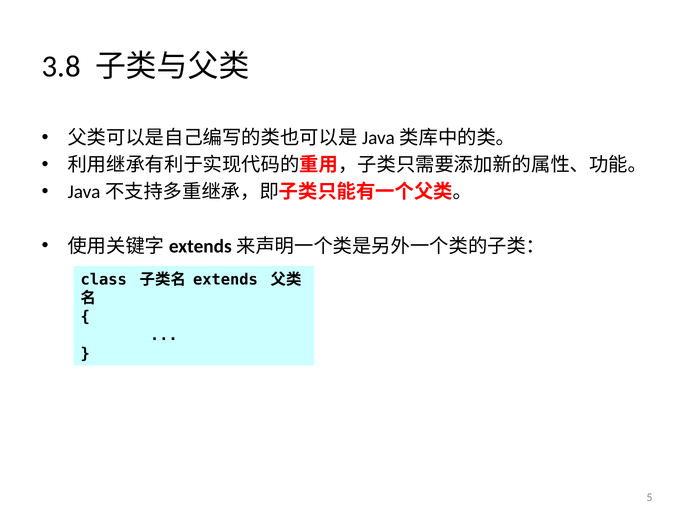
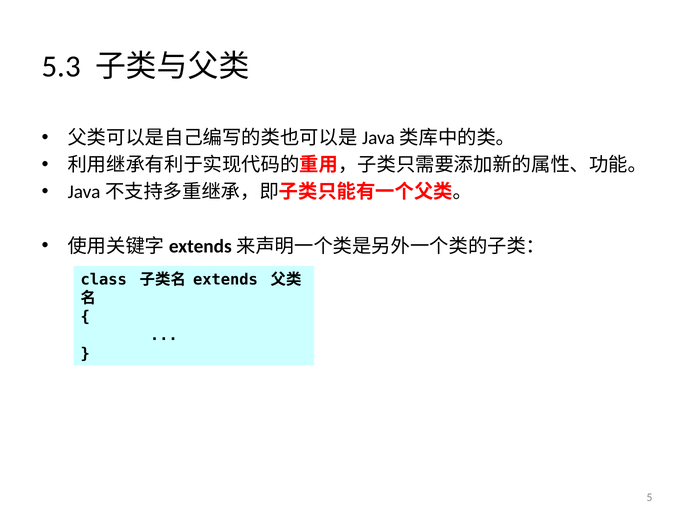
3.8: 3.8 -> 5.3 (61, 66)
